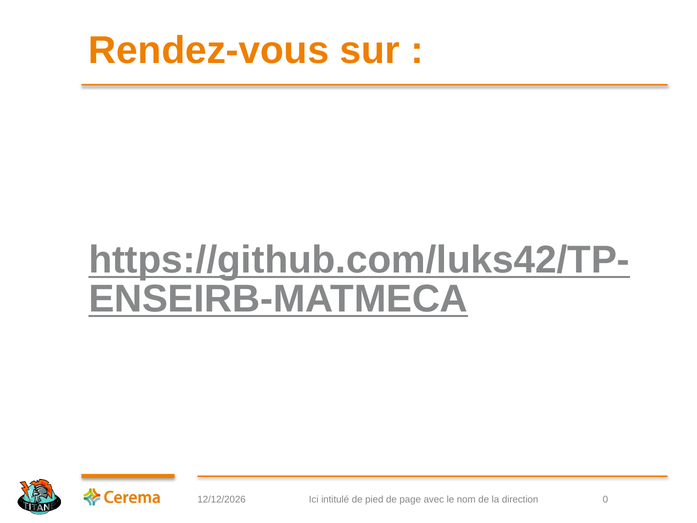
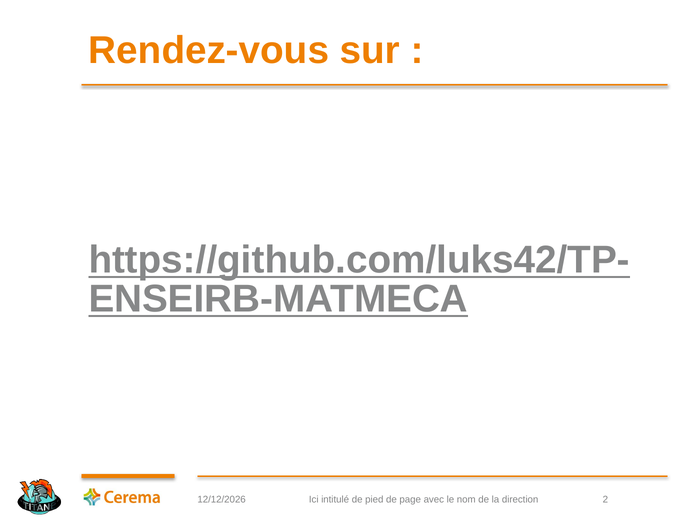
0: 0 -> 2 (605, 499)
